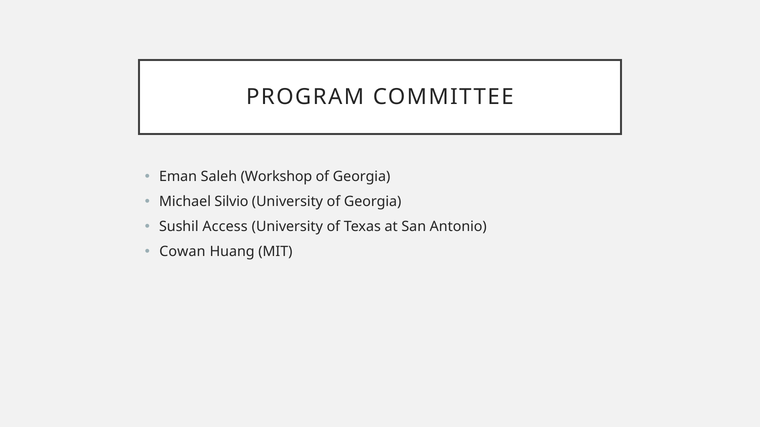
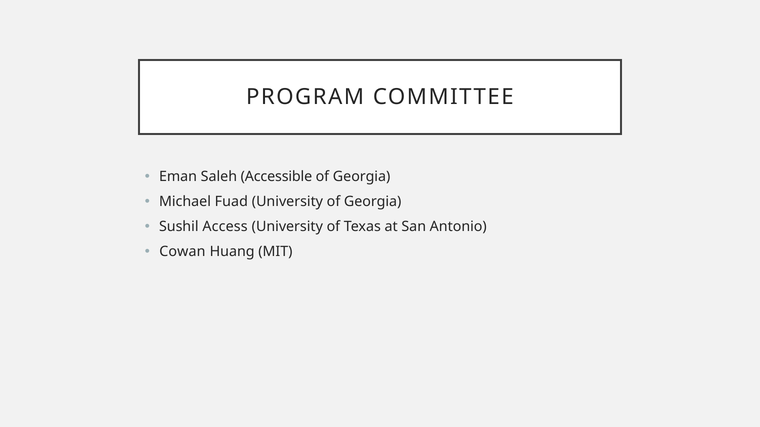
Workshop: Workshop -> Accessible (276, 177)
Silvio: Silvio -> Fuad (231, 202)
